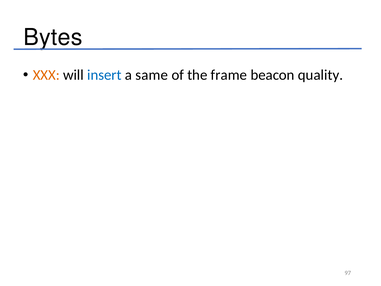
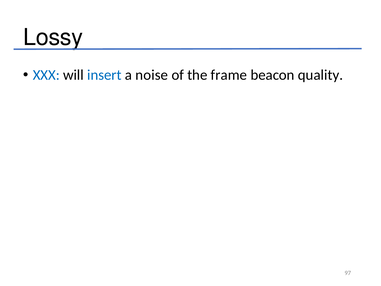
Bytes: Bytes -> Lossy (53, 37)
XXX colour: orange -> blue (46, 75)
same: same -> noise (152, 75)
